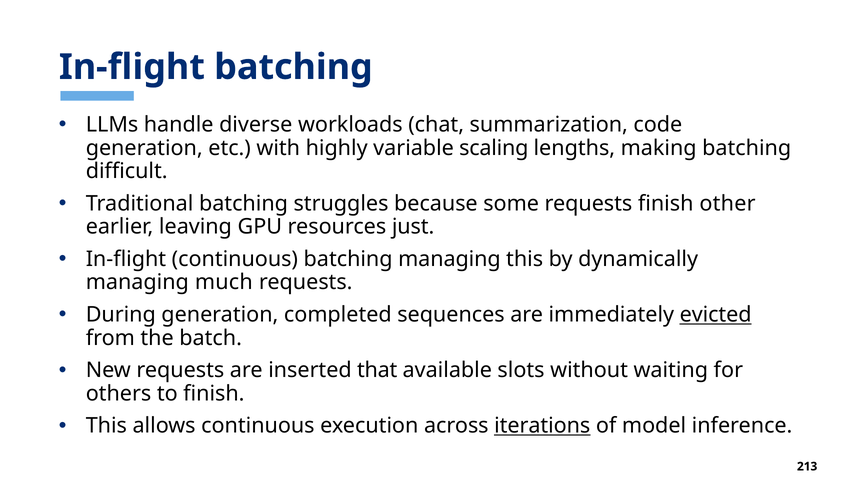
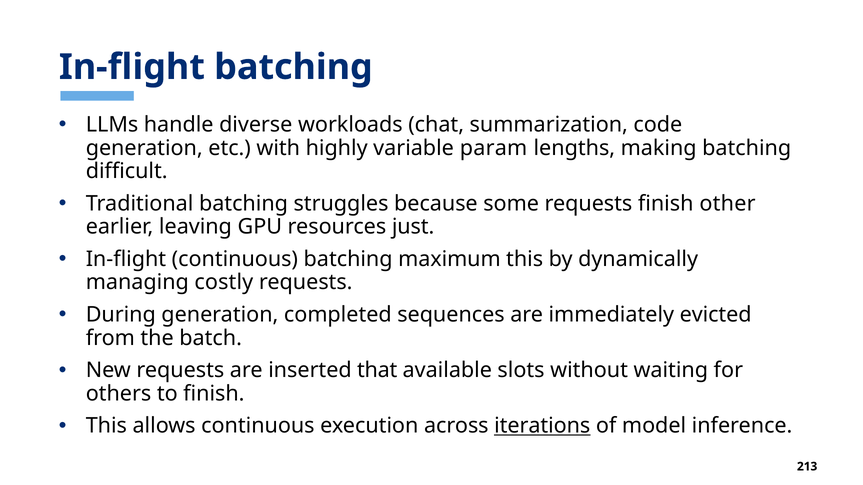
scaling: scaling -> param (494, 148)
batching managing: managing -> maximum (449, 259)
much: much -> costly (224, 283)
evicted underline: present -> none (716, 315)
